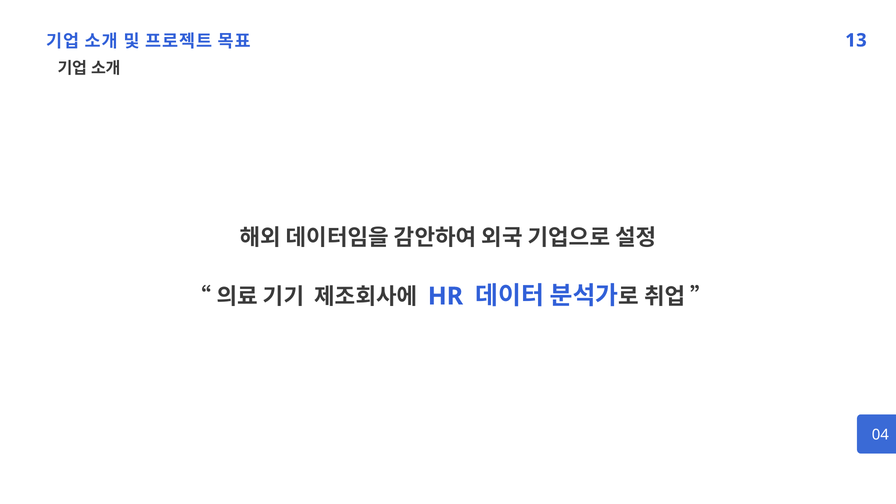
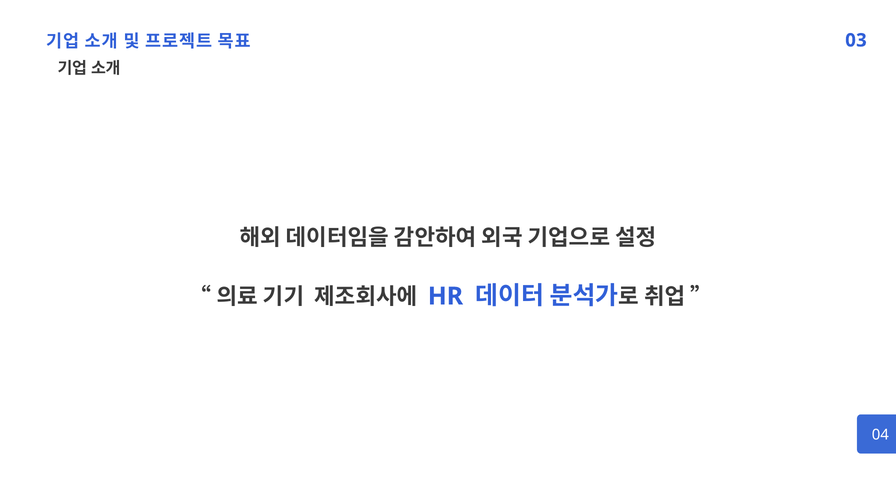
13: 13 -> 03 (856, 40)
